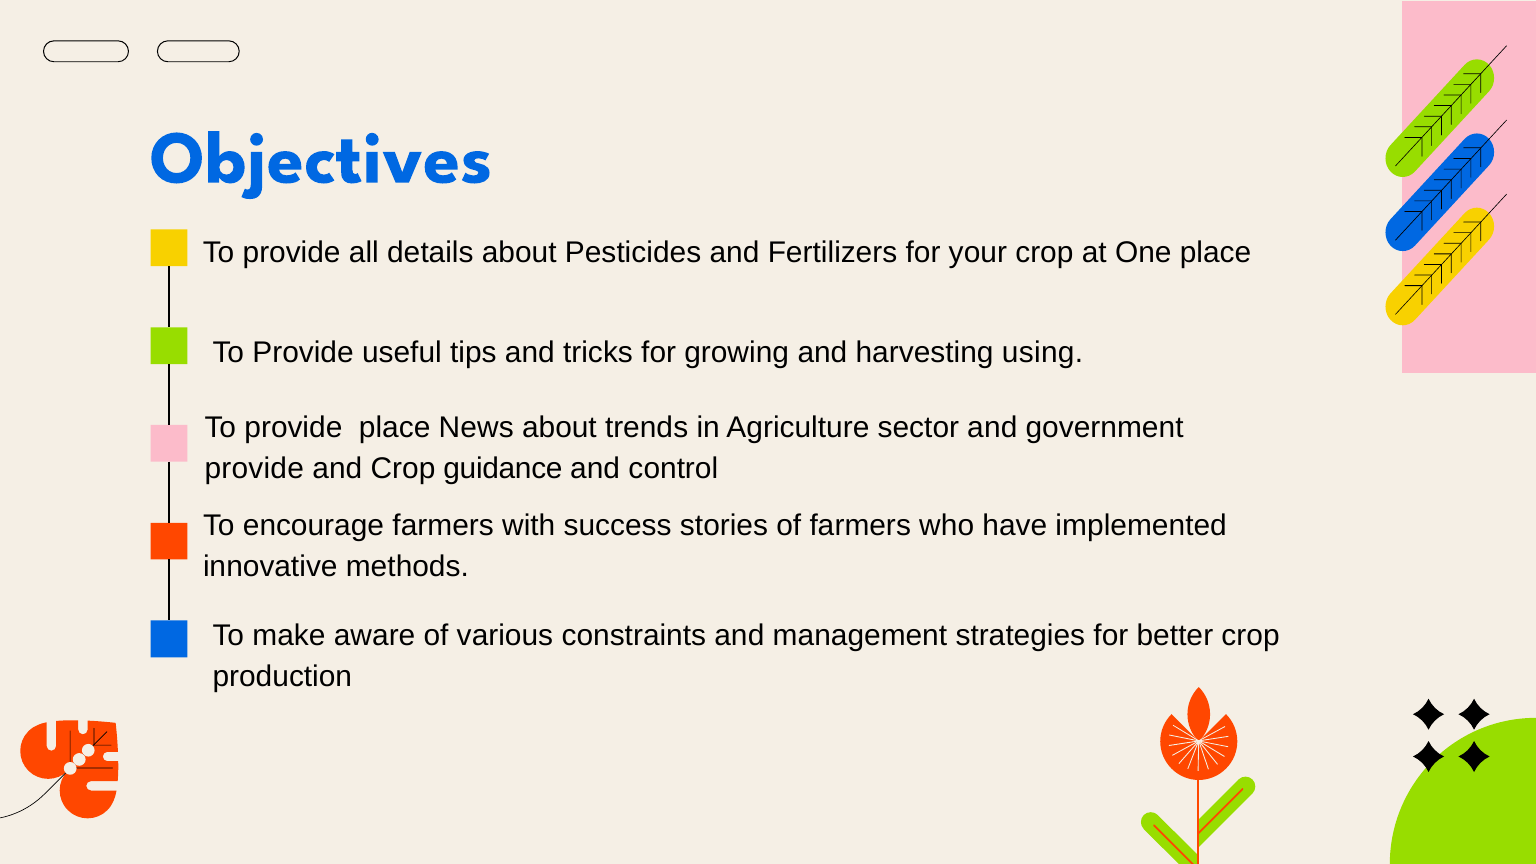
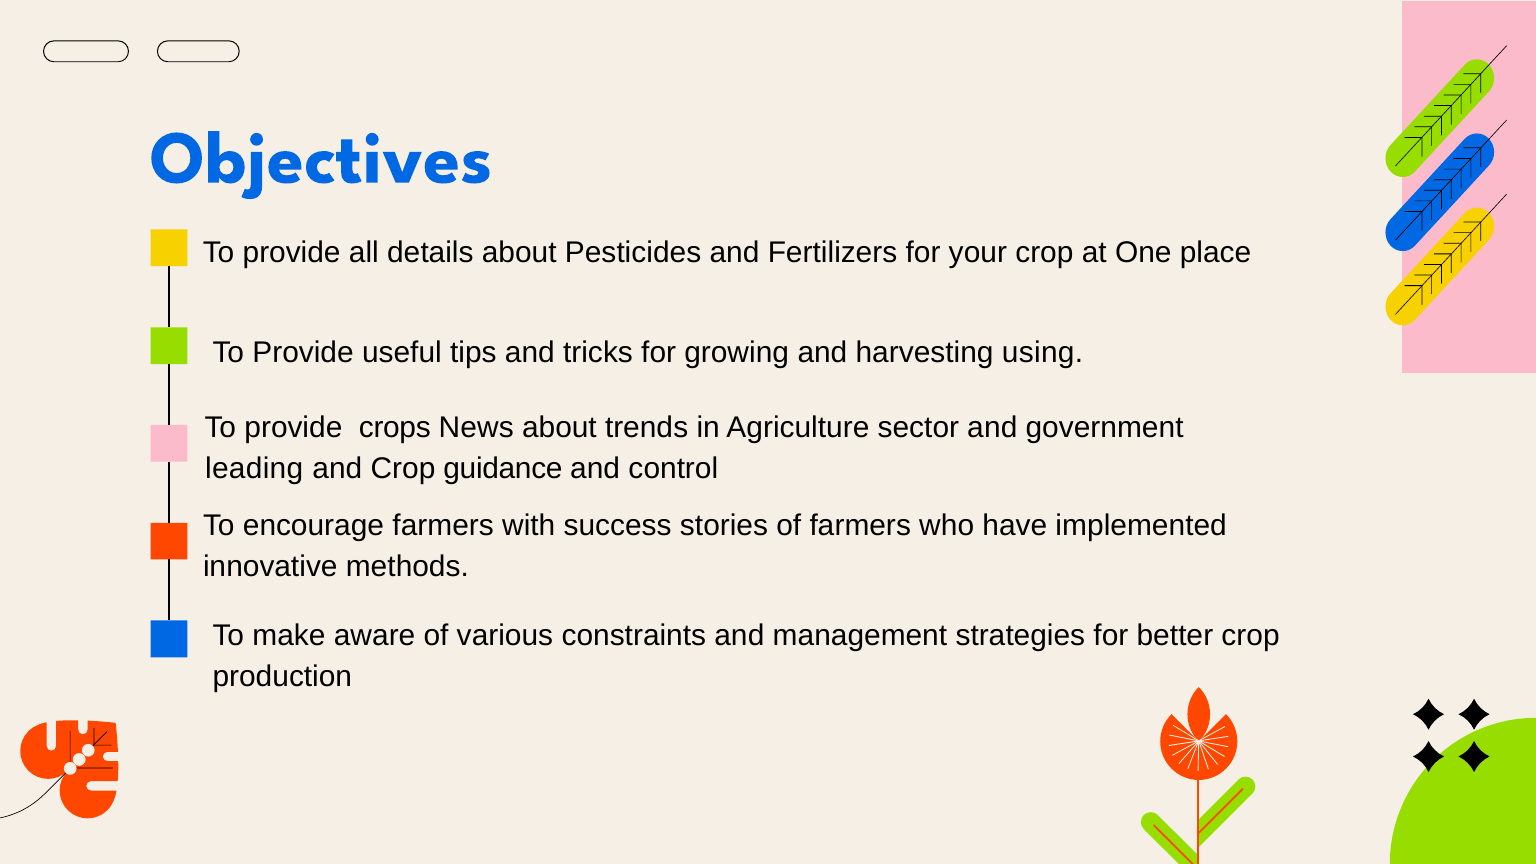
provide place: place -> crops (395, 428)
provide: provide -> leading (254, 469)
